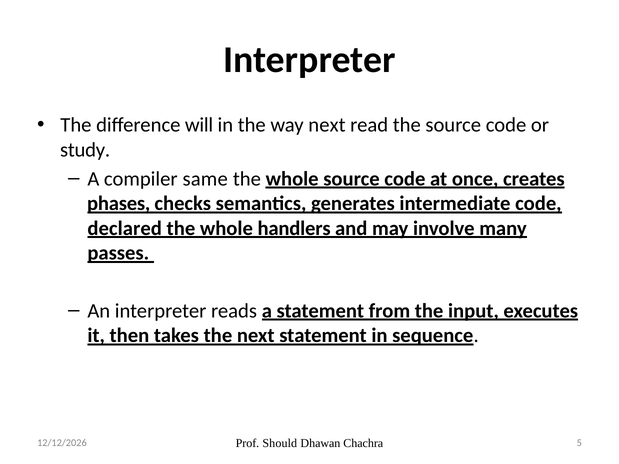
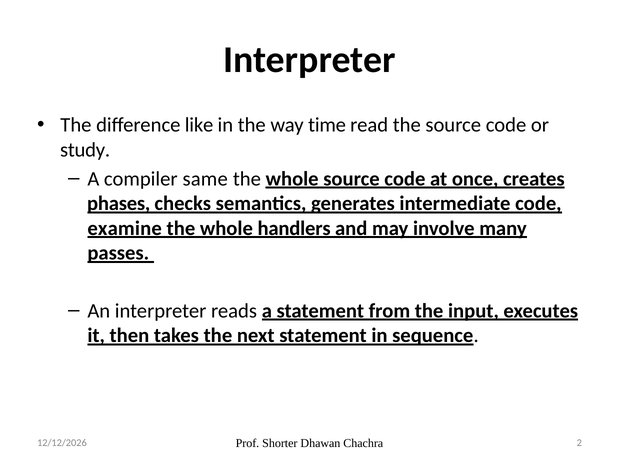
will: will -> like (199, 125)
way next: next -> time (327, 125)
declared: declared -> examine (125, 228)
Should: Should -> Shorter (280, 443)
5: 5 -> 2 (579, 443)
